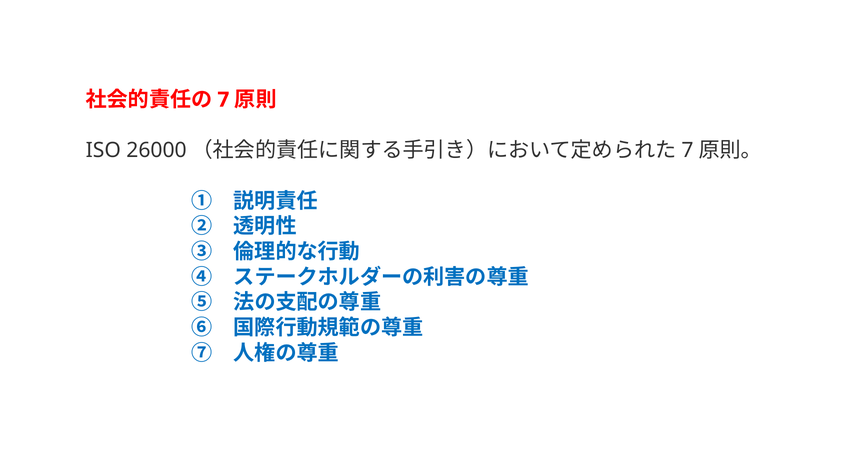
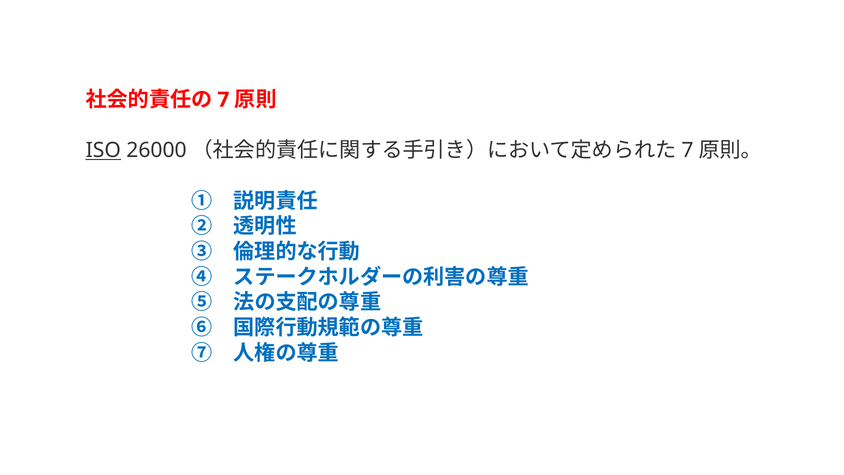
ISO underline: none -> present (103, 150)
